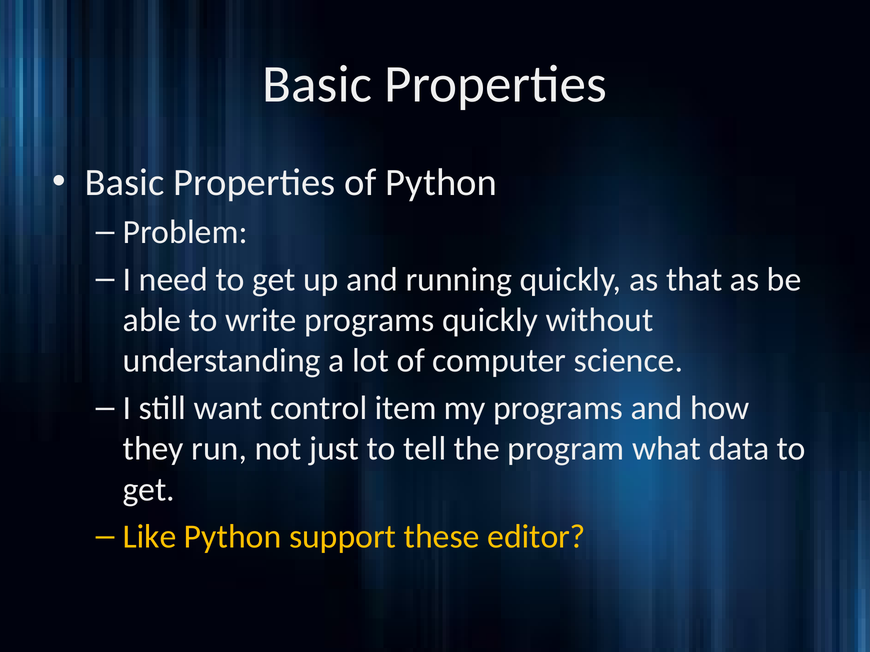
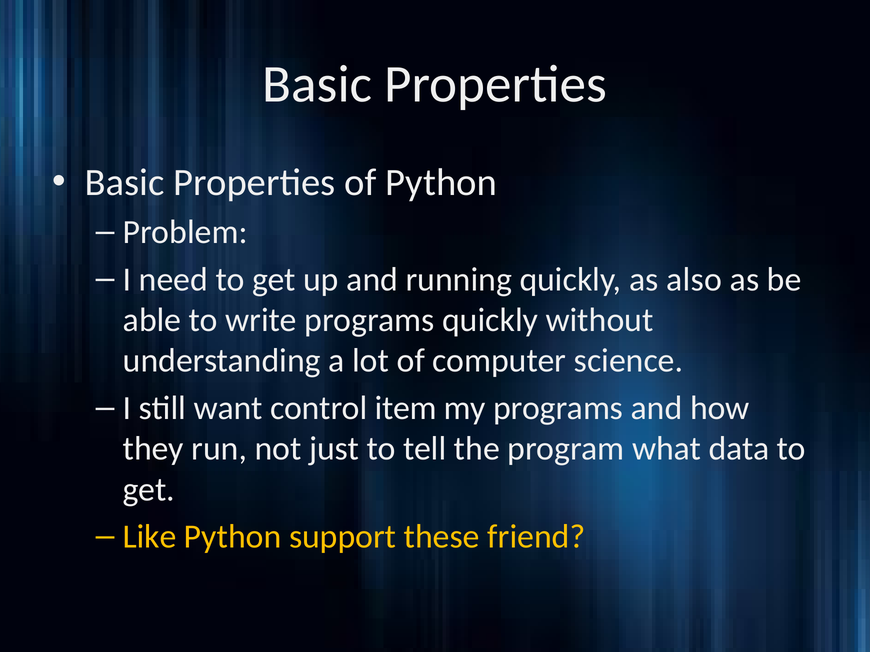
that: that -> also (694, 280)
editor: editor -> friend (536, 537)
